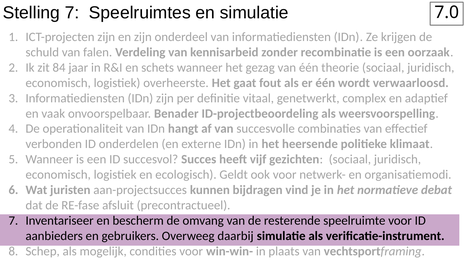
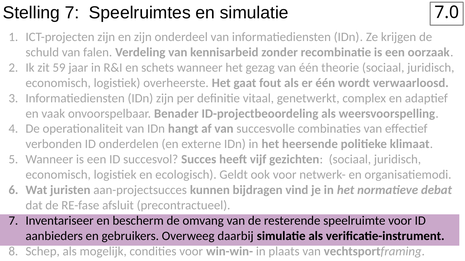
84: 84 -> 59 (59, 68)
